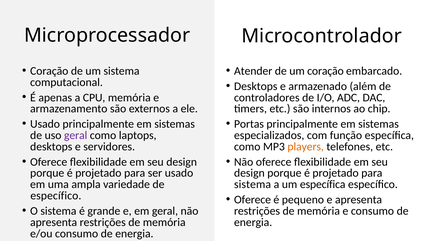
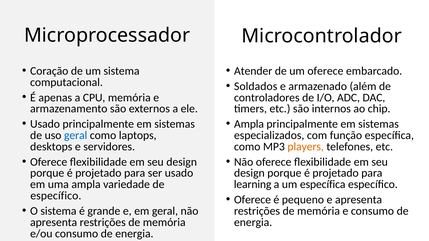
um coração: coração -> oferece (325, 71)
Desktops: Desktops -> Soldados (256, 86)
Portas: Portas -> Ampla (249, 124)
geral colour: purple -> blue (76, 136)
sistema: sistema -> learning (253, 185)
